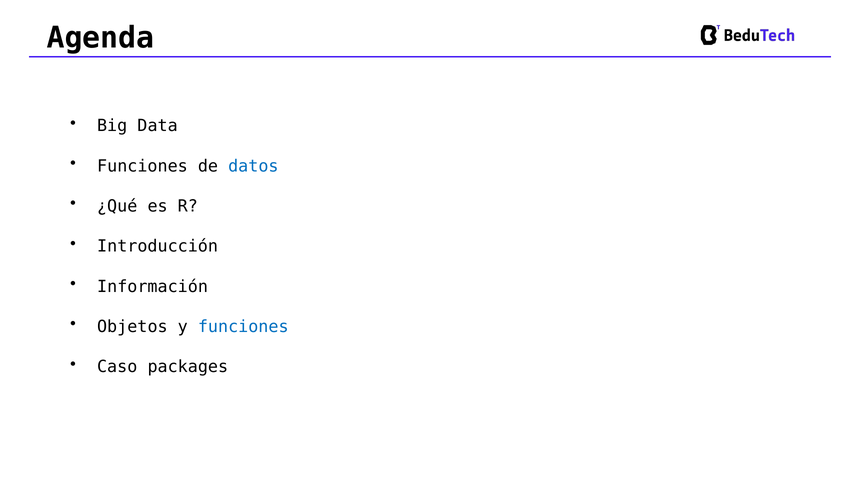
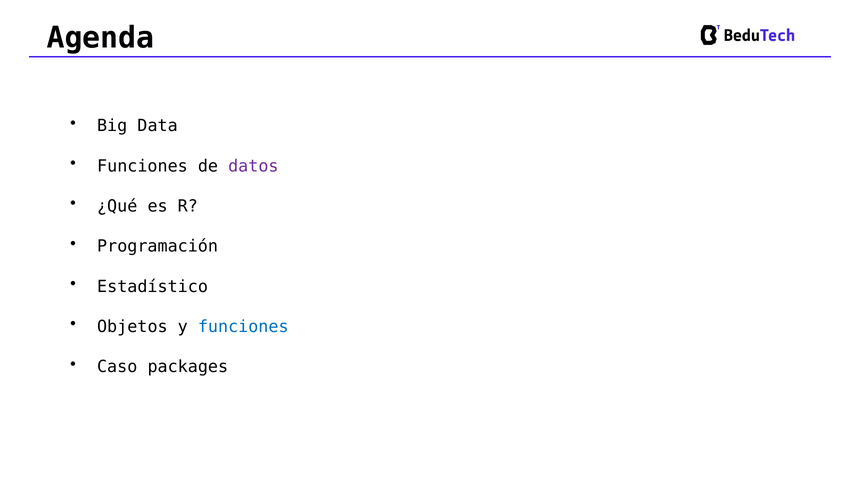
datos colour: blue -> purple (253, 166)
Introducción: Introducción -> Programación (158, 246)
Información: Información -> Estadístico (153, 286)
